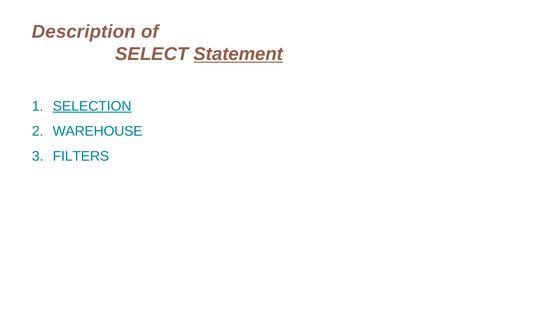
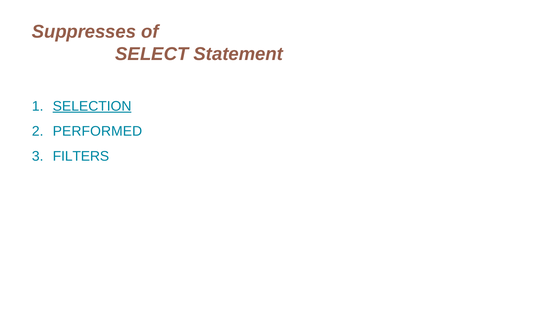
Description: Description -> Suppresses (84, 32)
Statement underline: present -> none (238, 54)
WAREHOUSE: WAREHOUSE -> PERFORMED (97, 131)
